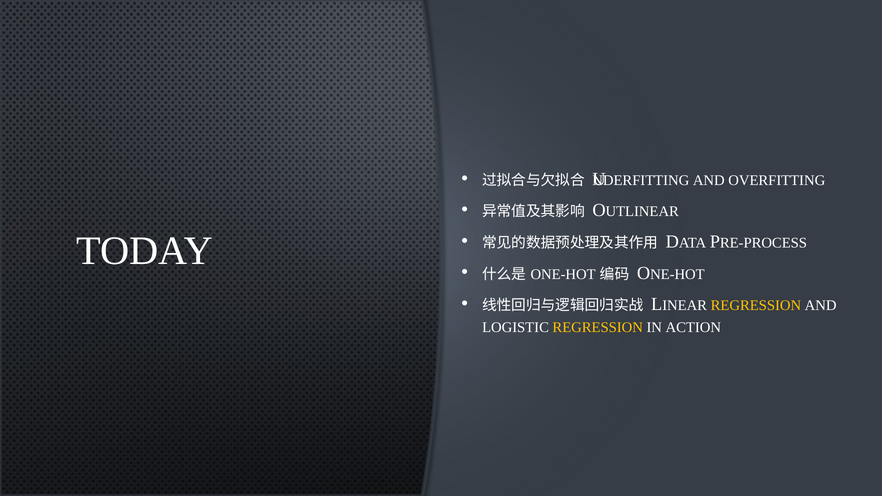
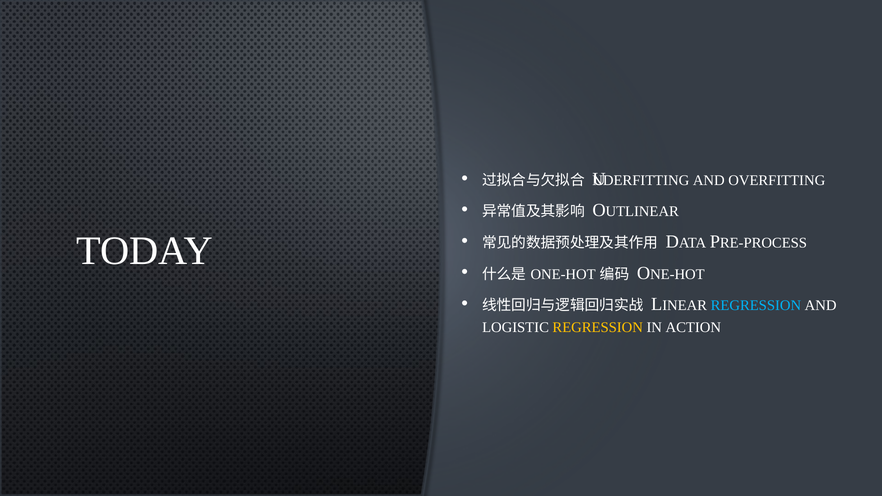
REGRESSION colour: yellow -> light blue (756, 306)
